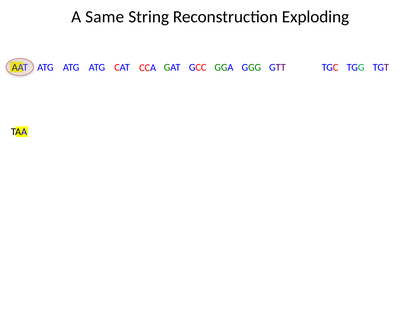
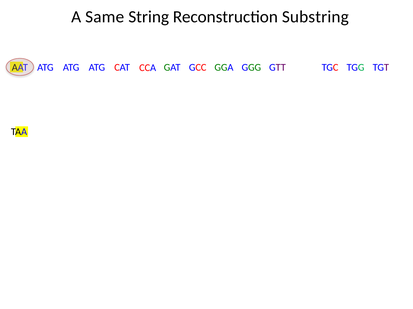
Exploding: Exploding -> Substring (315, 17)
